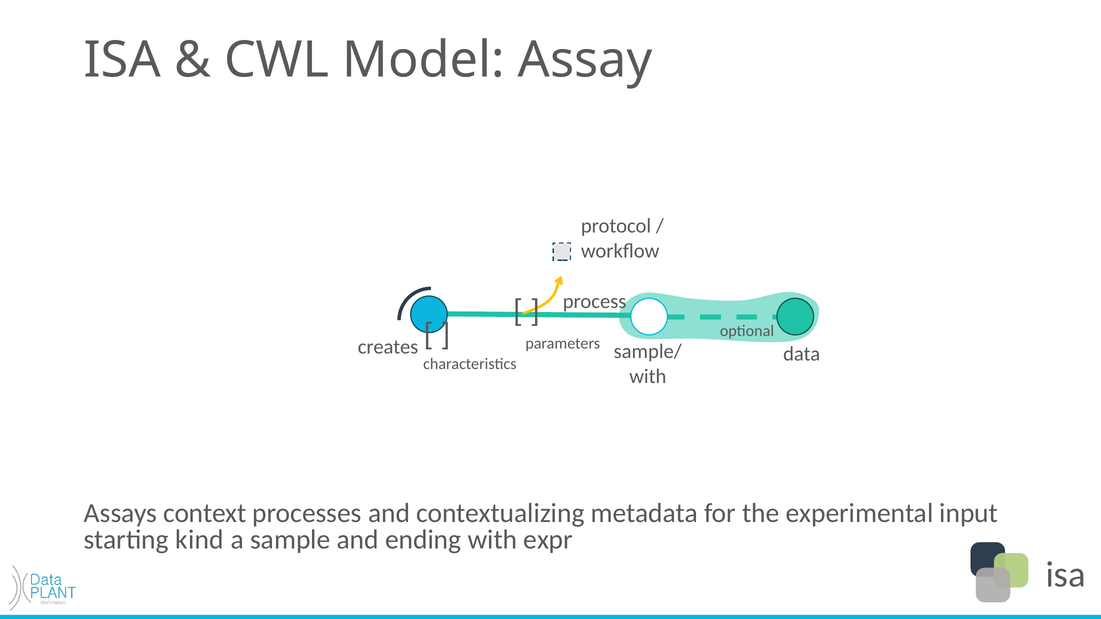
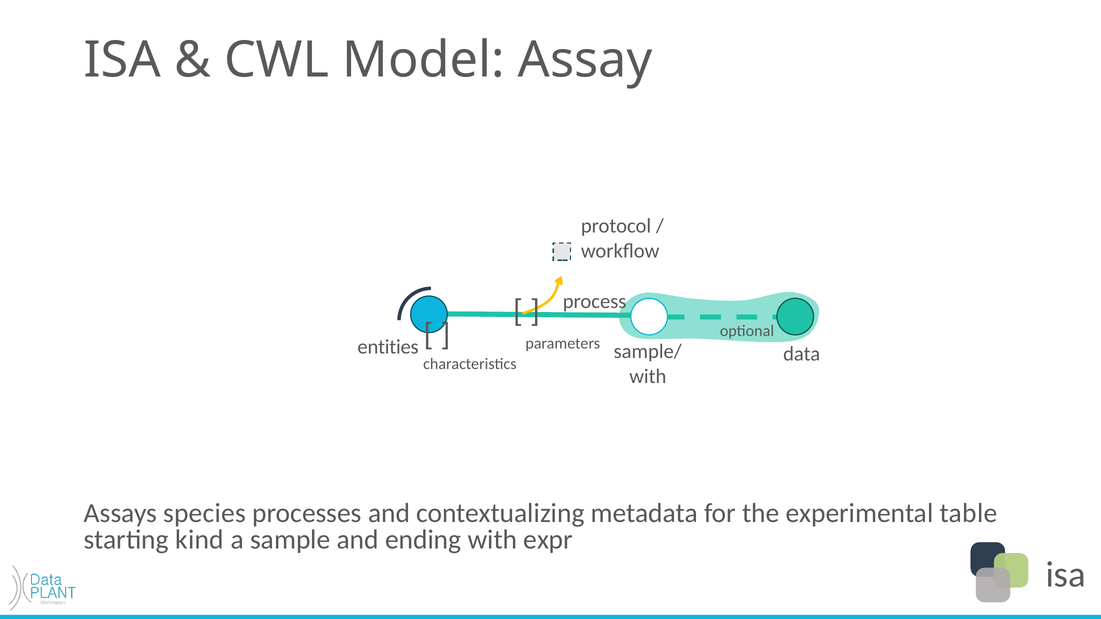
creates: creates -> entities (388, 347)
context: context -> species (205, 513)
input: input -> table (968, 513)
